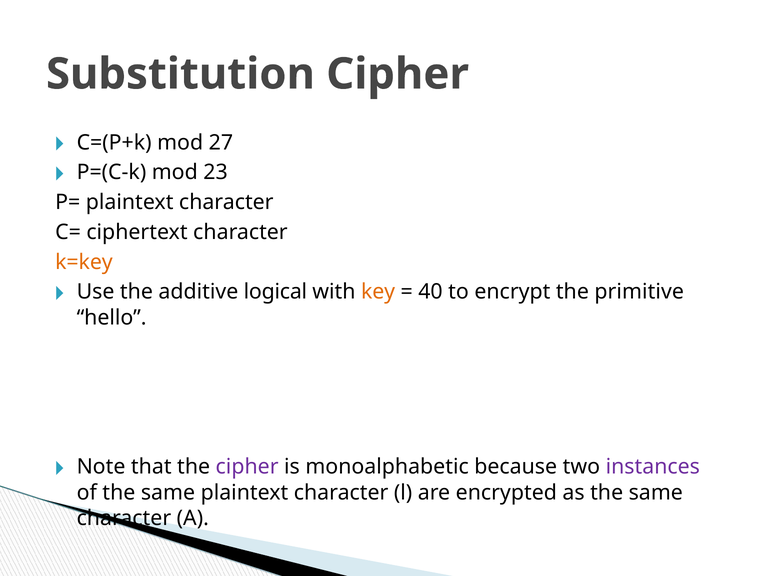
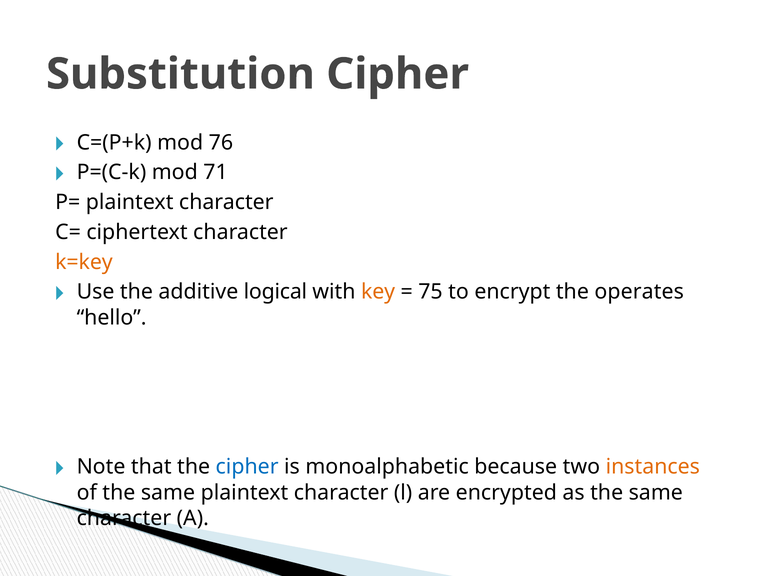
27: 27 -> 76 (221, 142)
23: 23 -> 71 (216, 172)
40: 40 -> 75 (430, 292)
primitive: primitive -> operates (639, 292)
cipher colour: purple -> blue (247, 466)
instances colour: purple -> orange (653, 466)
